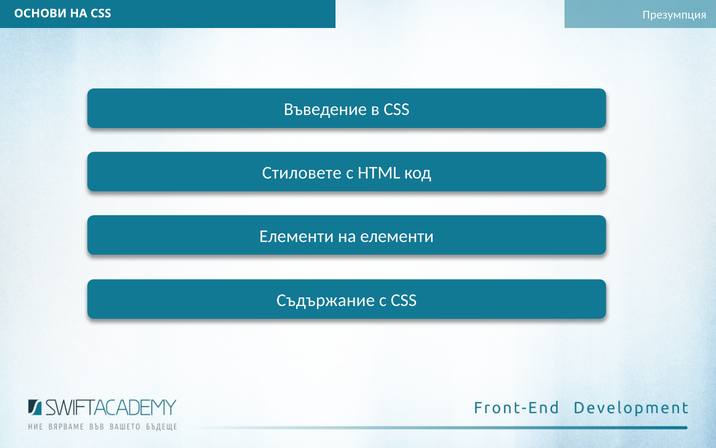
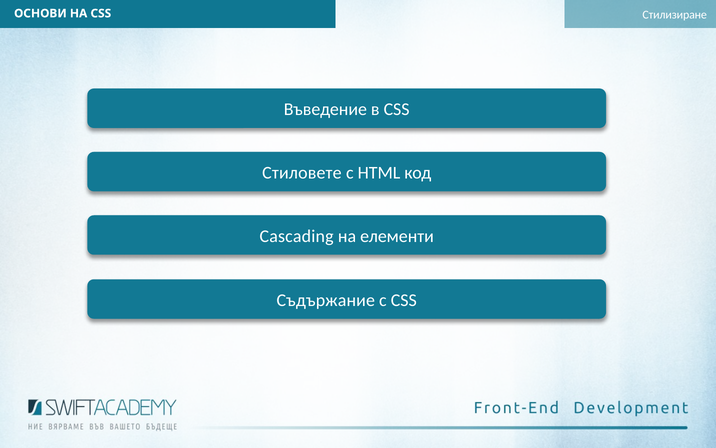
Презумпция: Презумпция -> Стилизиране (675, 15)
Елементи: Елементи -> Cascading (297, 236)
